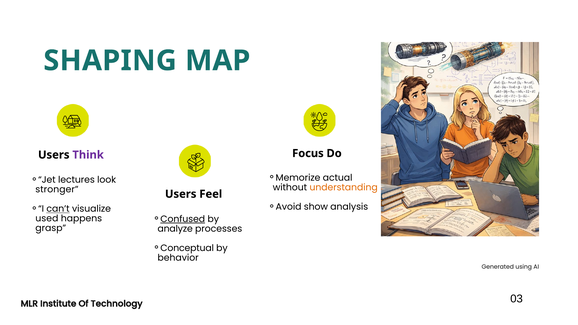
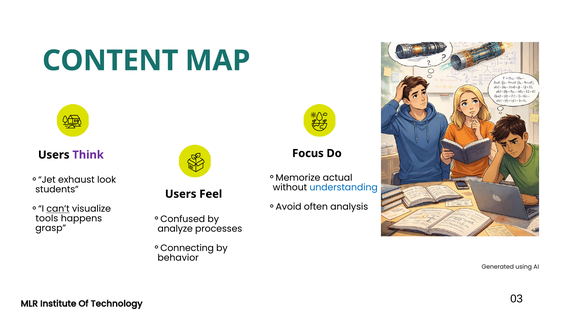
SHAPING: SHAPING -> CONTENT (110, 61)
lectures: lectures -> exhaust (76, 180)
understanding colour: orange -> blue (344, 188)
stronger: stronger -> students (57, 190)
show: show -> often (316, 207)
Confused underline: present -> none (183, 219)
used: used -> tools (47, 219)
Conceptual: Conceptual -> Connecting (187, 248)
